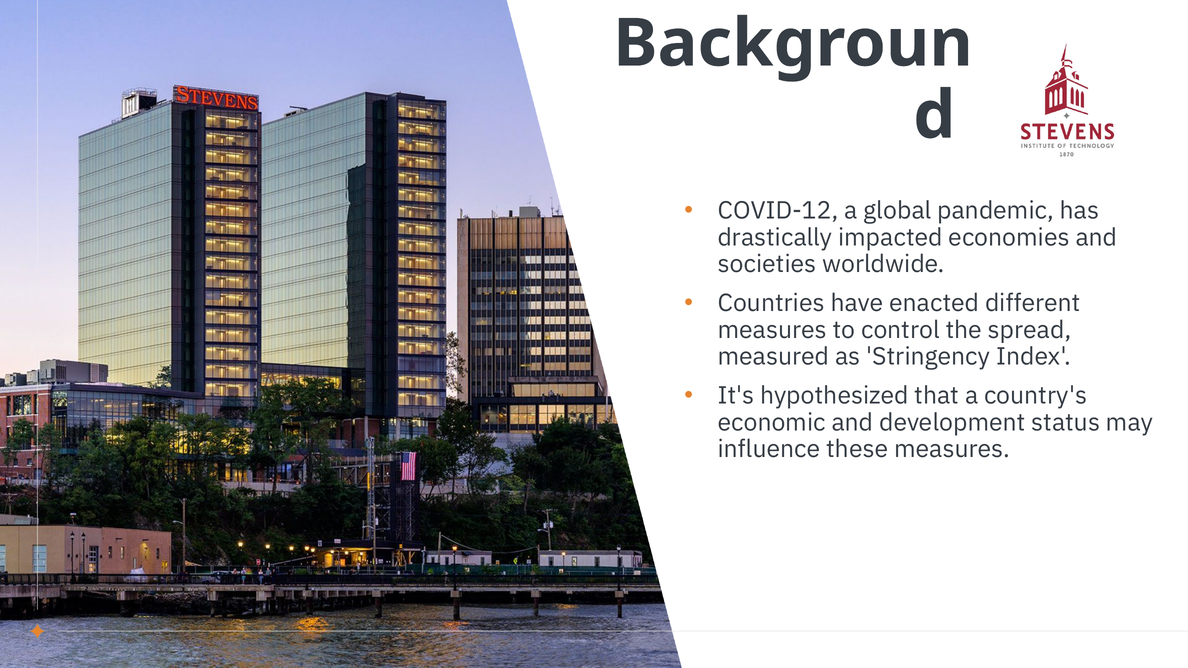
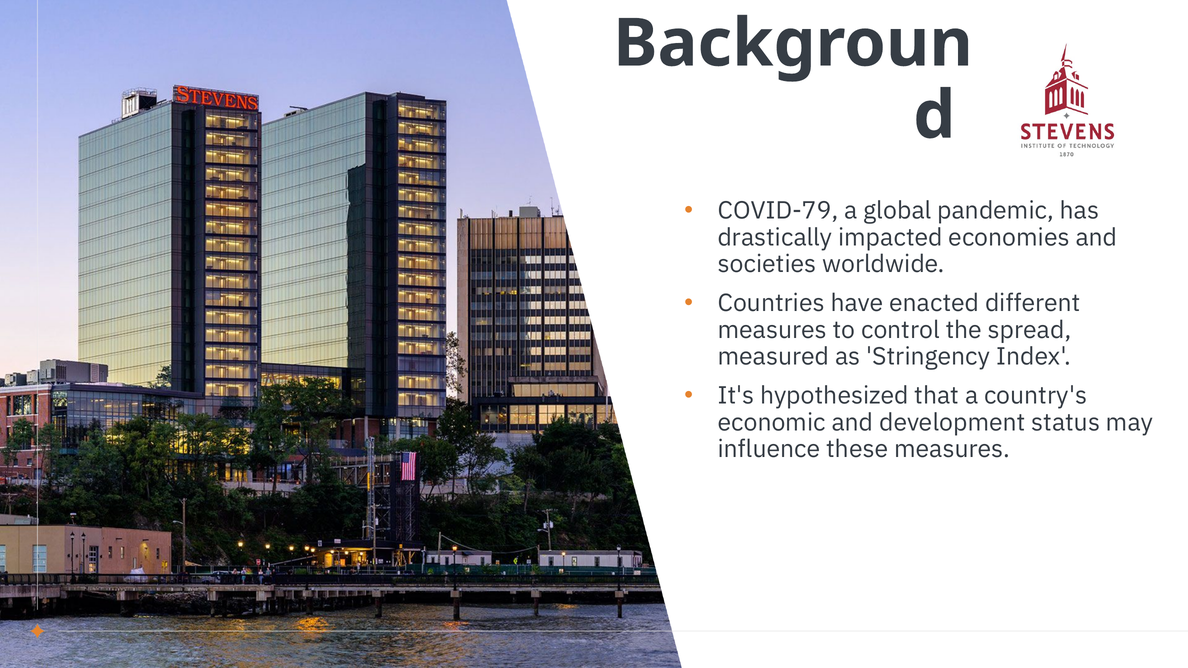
COVID-12: COVID-12 -> COVID-79 (778, 211)
